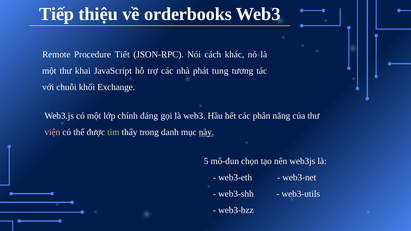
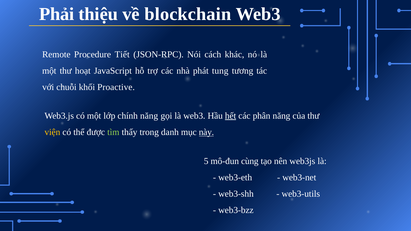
Tiếp: Tiếp -> Phải (57, 14)
orderbooks: orderbooks -> blockchain (188, 14)
khai: khai -> hoạt (83, 71)
Exchange: Exchange -> Proactive (116, 87)
chính đáng: đáng -> năng (149, 116)
hết underline: none -> present (231, 116)
viện colour: pink -> yellow (52, 132)
chọn: chọn -> cùng (250, 161)
